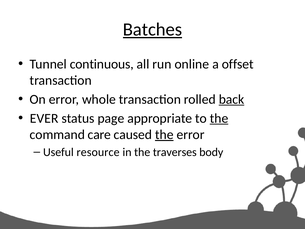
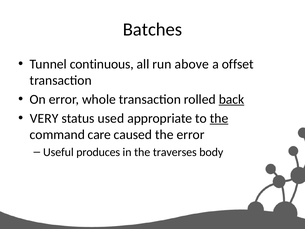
Batches underline: present -> none (152, 30)
online: online -> above (192, 64)
EVER: EVER -> VERY (44, 118)
page: page -> used (111, 118)
the underline: present -> none (164, 134)
resource: resource -> produces (98, 152)
